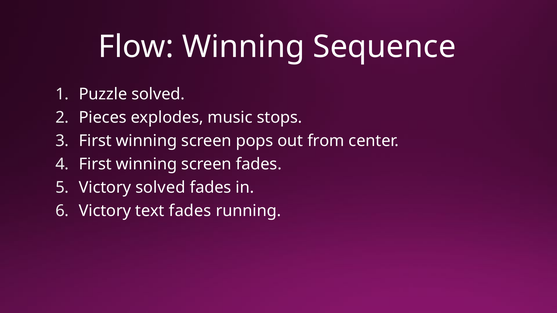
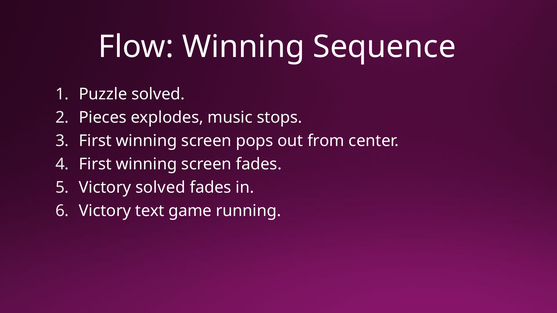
text fades: fades -> game (190, 211)
